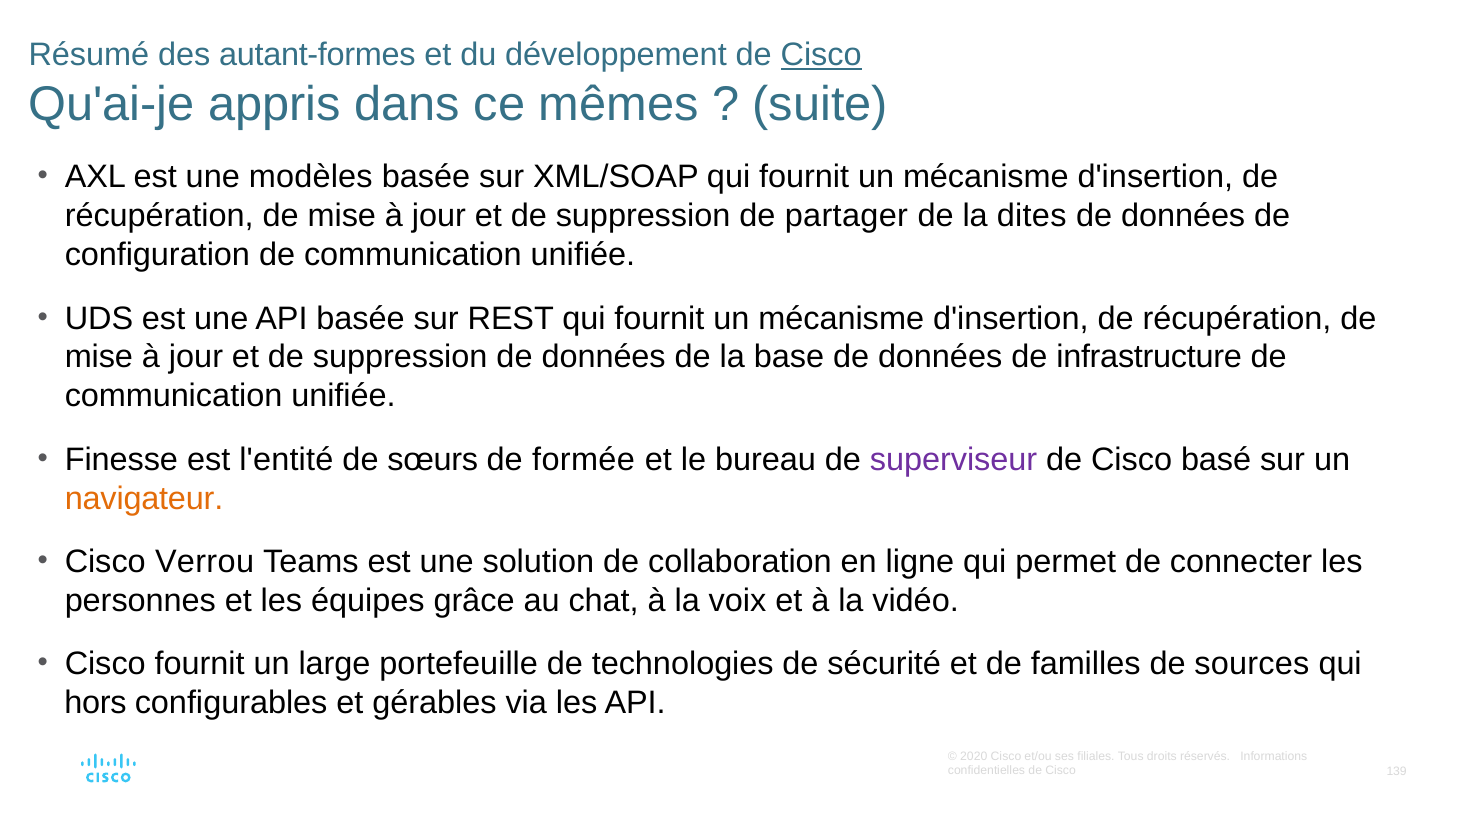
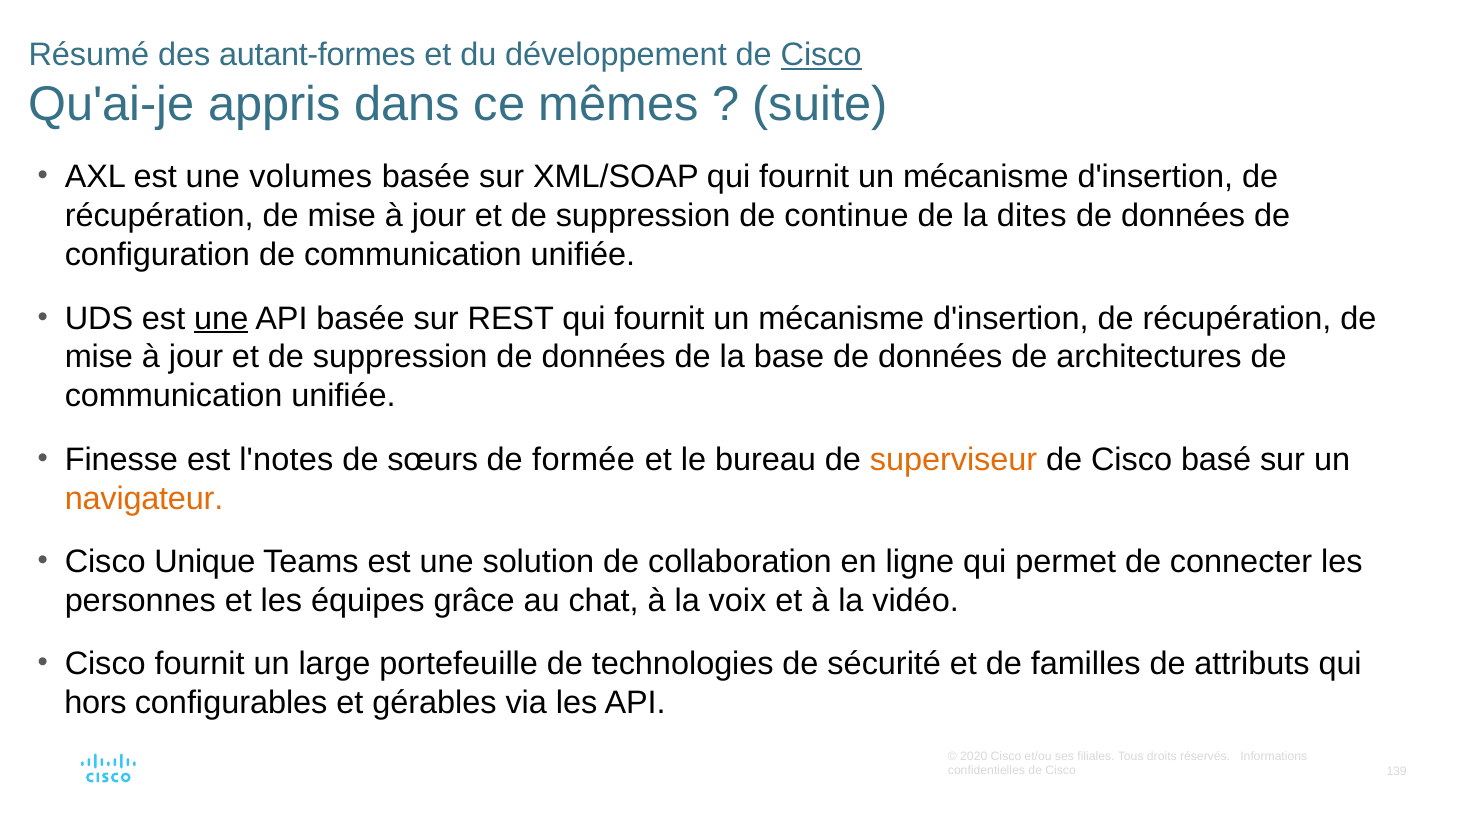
modèles: modèles -> volumes (311, 177)
partager: partager -> continue (846, 216)
une underline: none -> present (221, 318)
infrastructure: infrastructure -> architectures (1149, 357)
l'entité: l'entité -> l'notes (286, 460)
superviseur colour: purple -> orange (954, 460)
Verrou: Verrou -> Unique (205, 562)
sources: sources -> attributs (1252, 664)
